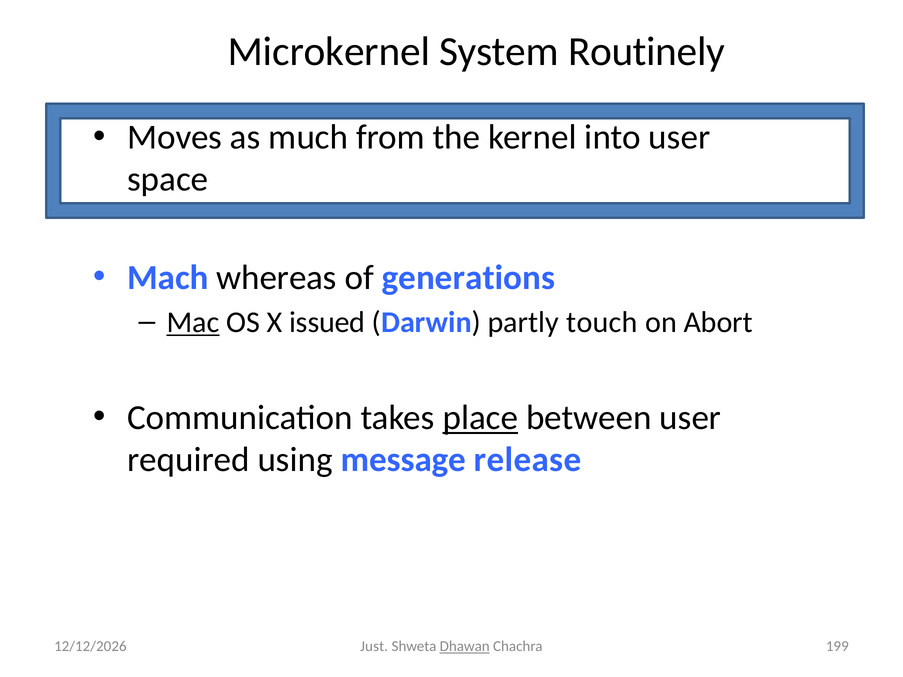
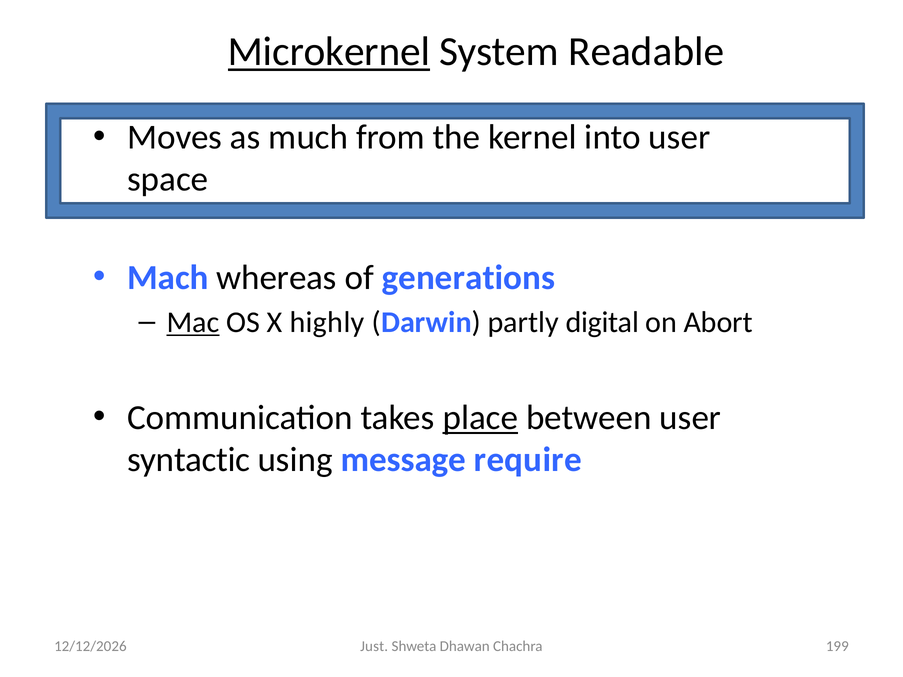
Microkernel underline: none -> present (329, 52)
Routinely: Routinely -> Readable (646, 52)
issued: issued -> highly (327, 322)
touch: touch -> digital (602, 322)
required: required -> syntactic (189, 460)
release: release -> require (528, 460)
Dhawan underline: present -> none (465, 647)
